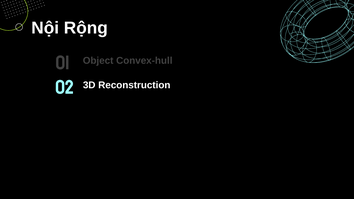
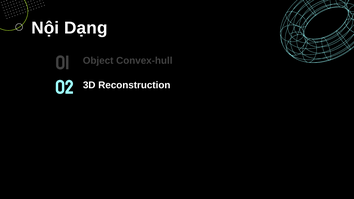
Rộng: Rộng -> Dạng (86, 28)
